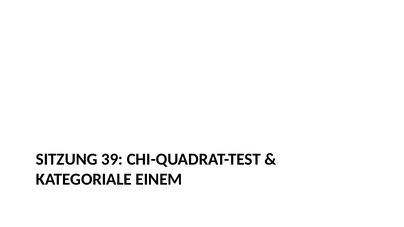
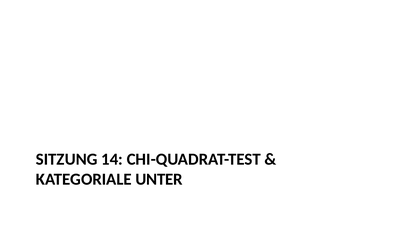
39: 39 -> 14 (112, 159)
EINEM: EINEM -> UNTER (159, 180)
